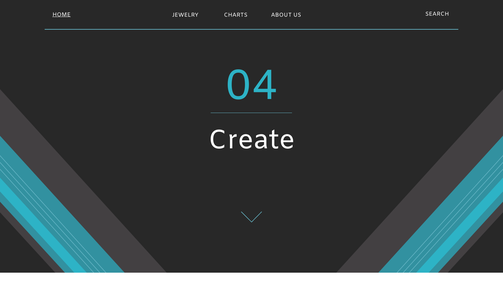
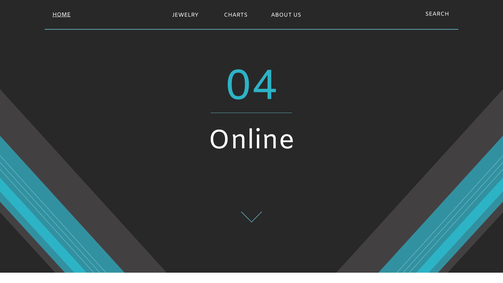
Create: Create -> Online (252, 140)
